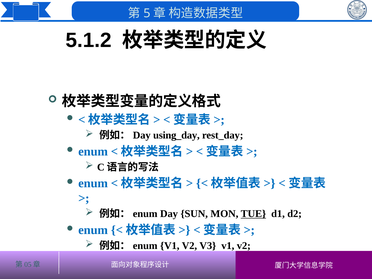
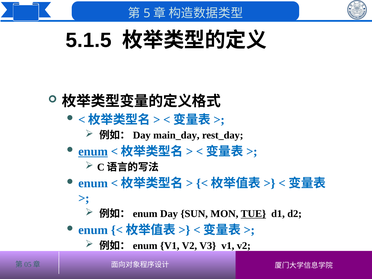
5.1.2: 5.1.2 -> 5.1.5 (89, 40)
using_day: using_day -> main_day (176, 135)
enum underline: none -> present (93, 152)
